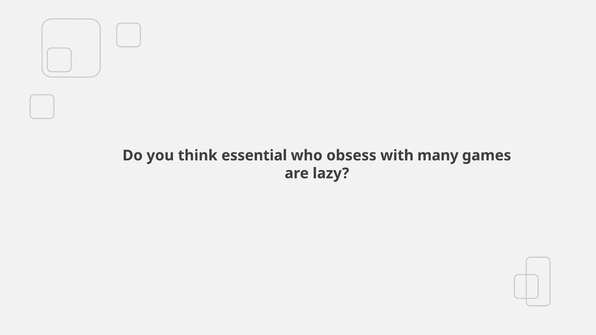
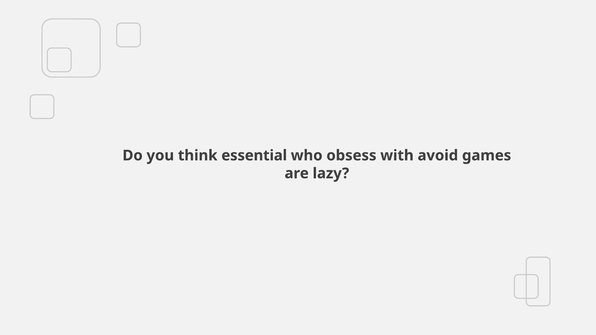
many: many -> avoid (438, 156)
